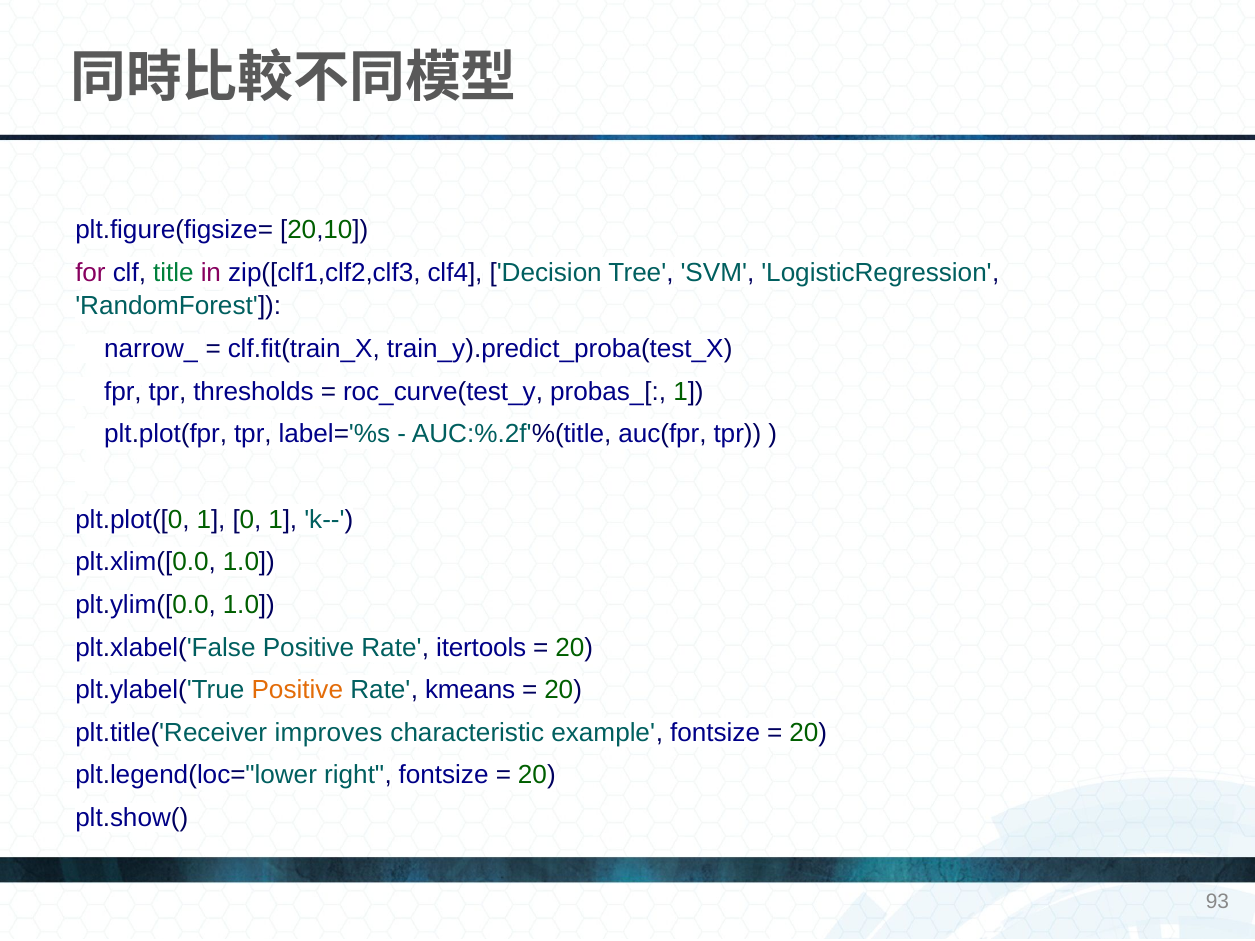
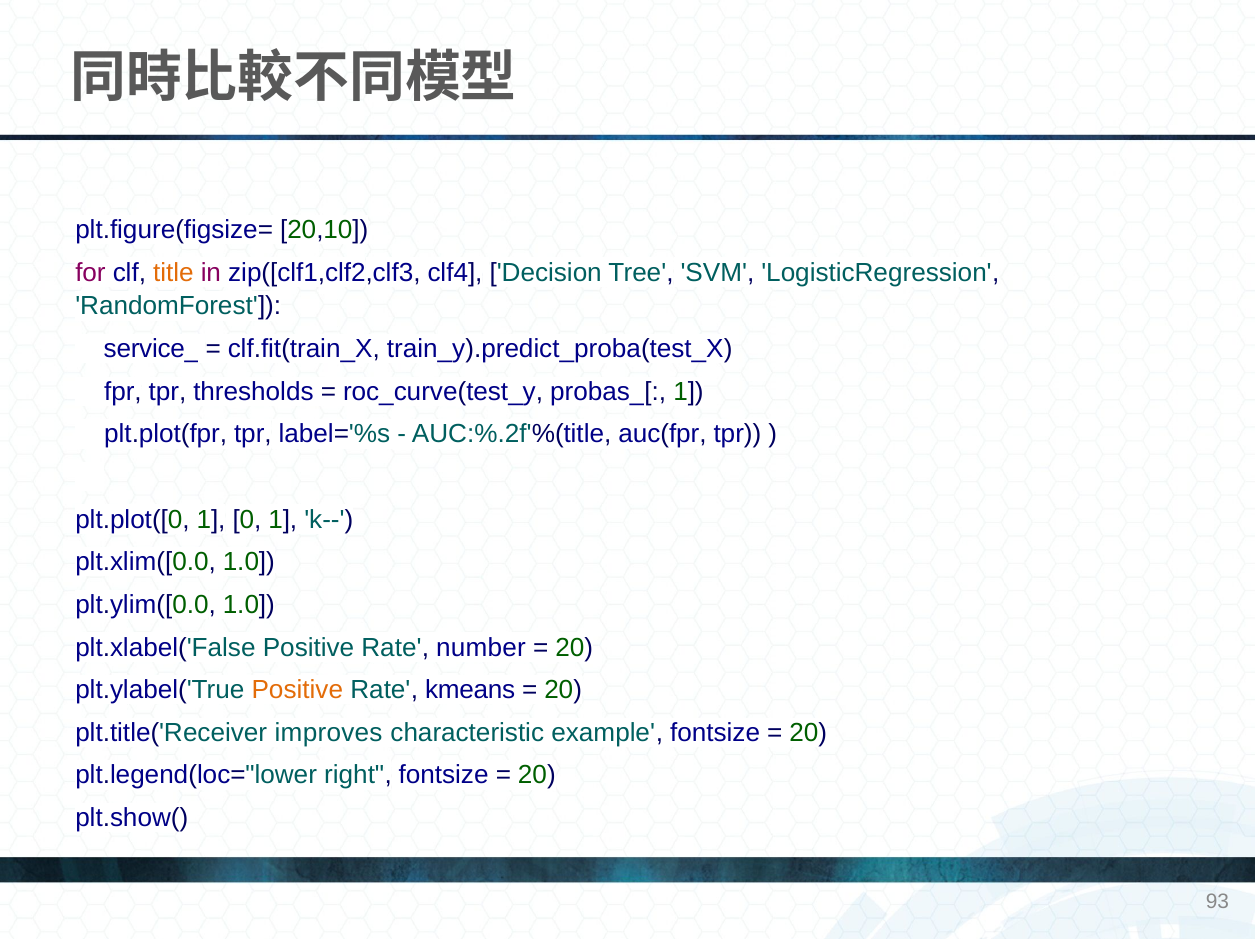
title colour: green -> orange (173, 273)
narrow_: narrow_ -> service_ (151, 349)
itertools: itertools -> number (481, 648)
